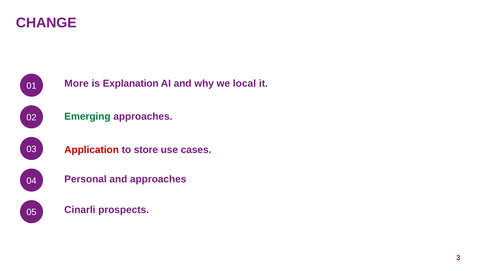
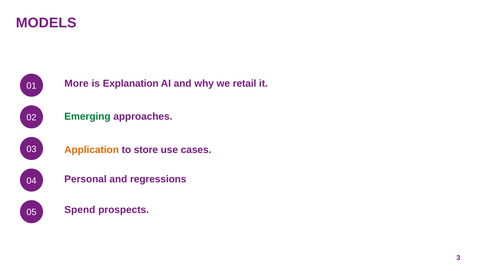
CHANGE: CHANGE -> MODELS (46, 23)
local: local -> retail (245, 83)
Application colour: red -> orange (92, 150)
and approaches: approaches -> regressions (158, 179)
Cinarli: Cinarli -> Spend (80, 210)
